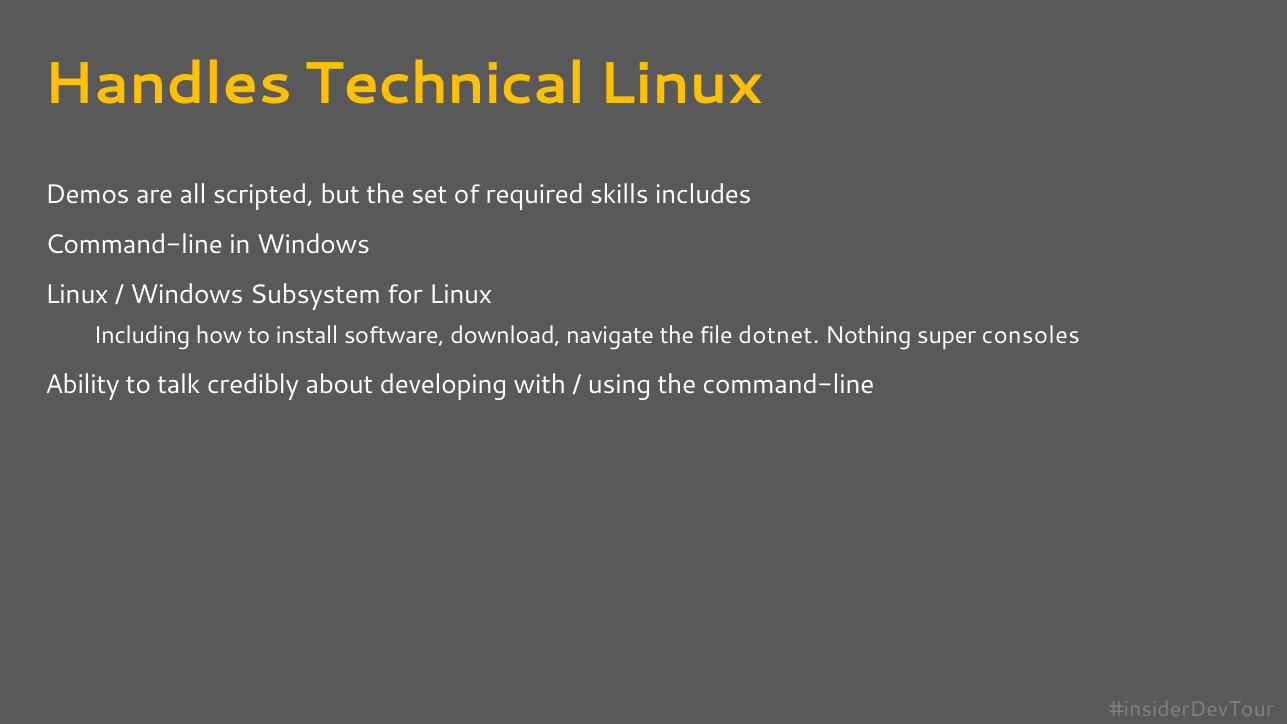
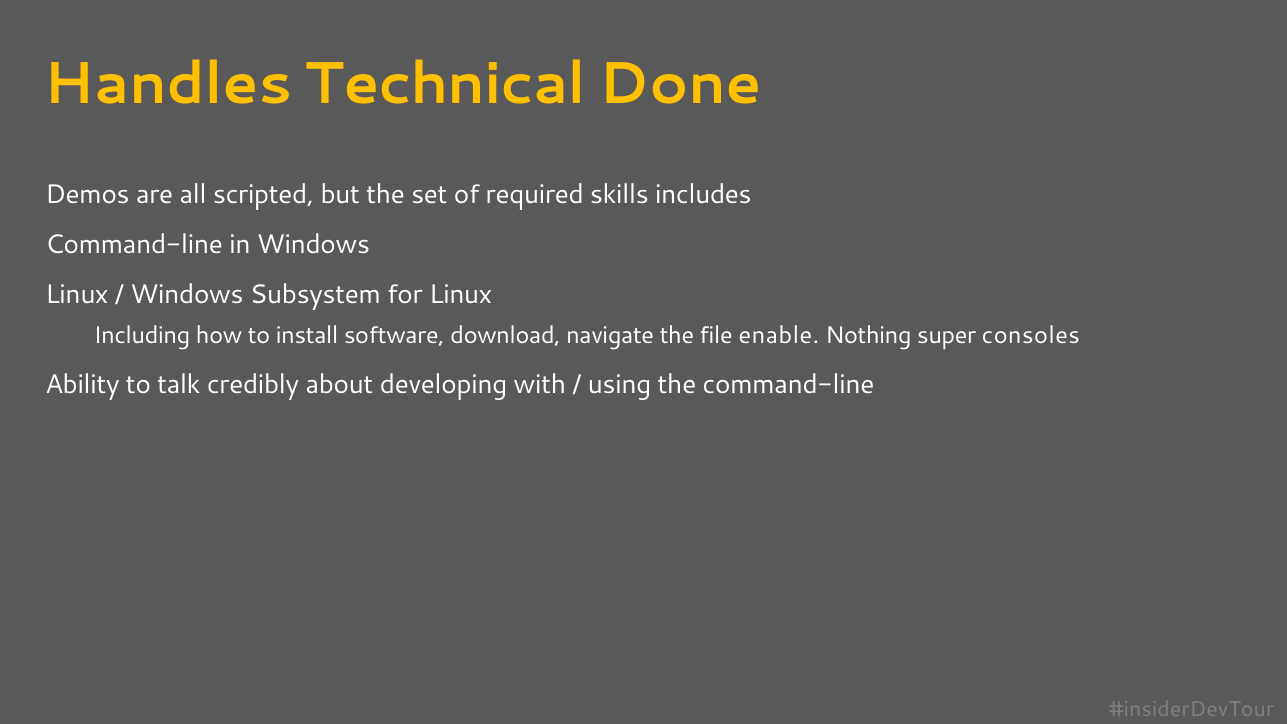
Technical Linux: Linux -> Done (681, 84)
dotnet: dotnet -> enable (779, 336)
